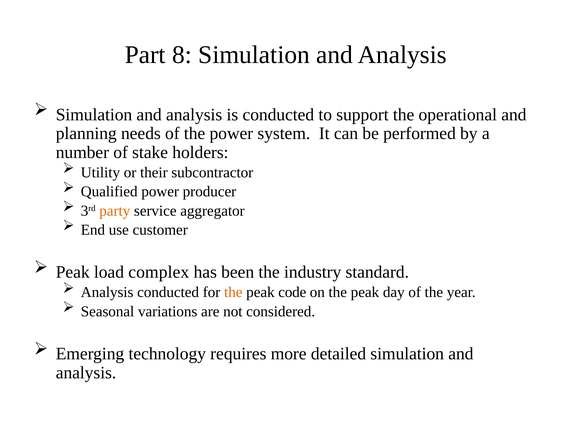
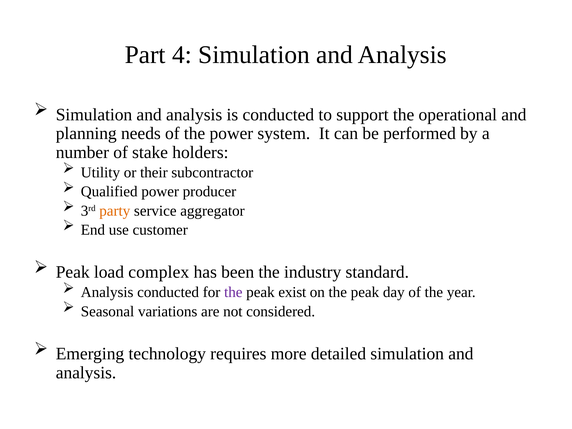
8: 8 -> 4 (182, 55)
the colour: orange -> purple (233, 292)
code: code -> exist (292, 292)
